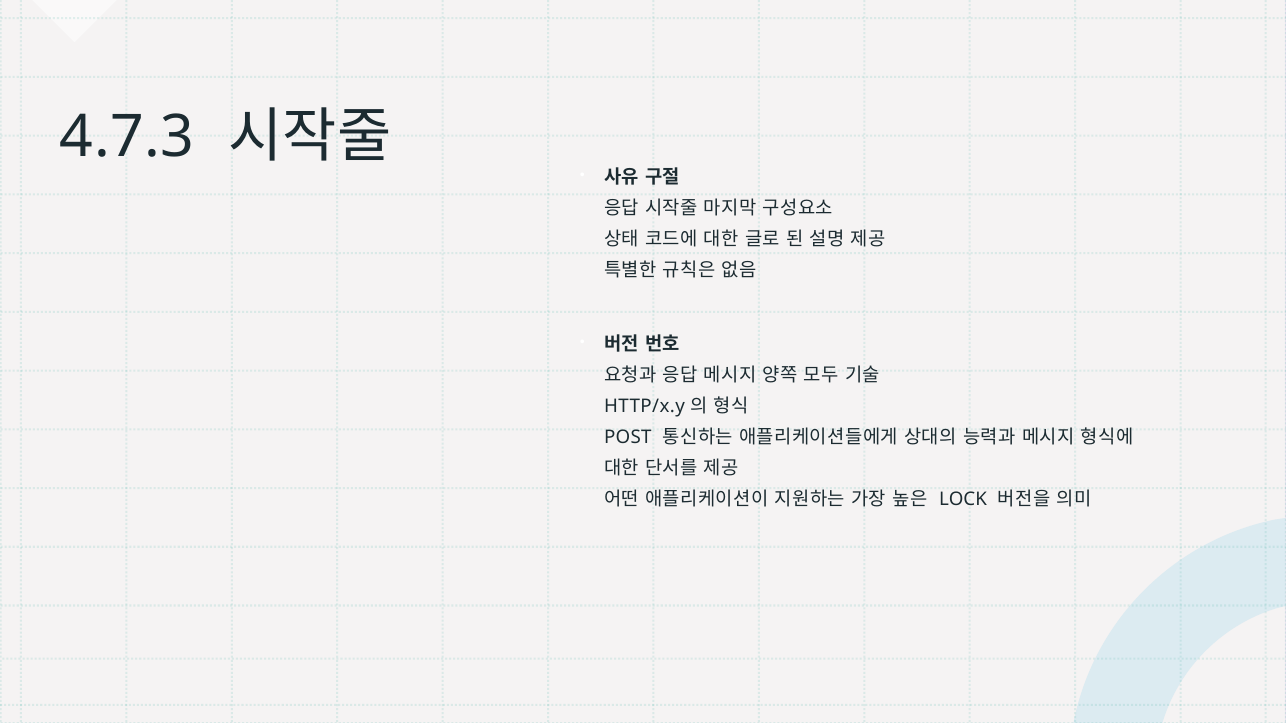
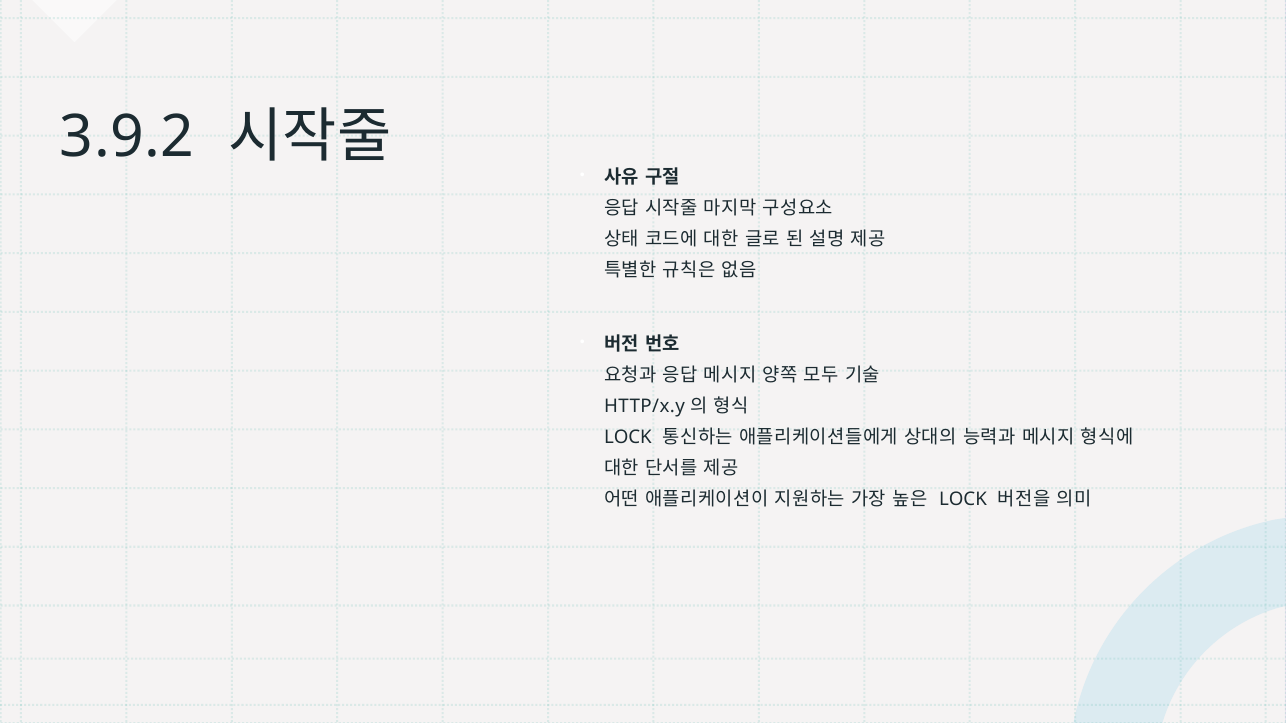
4.7.3: 4.7.3 -> 3.9.2 (127, 137)
POST: POST -> LOCK (628, 437)
